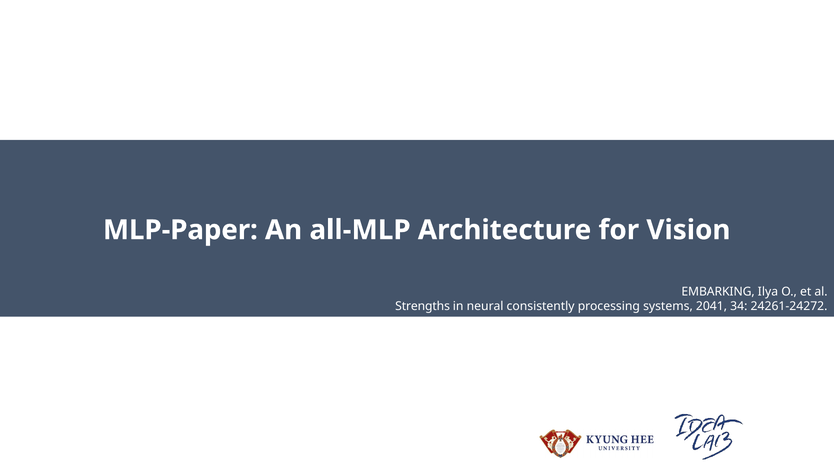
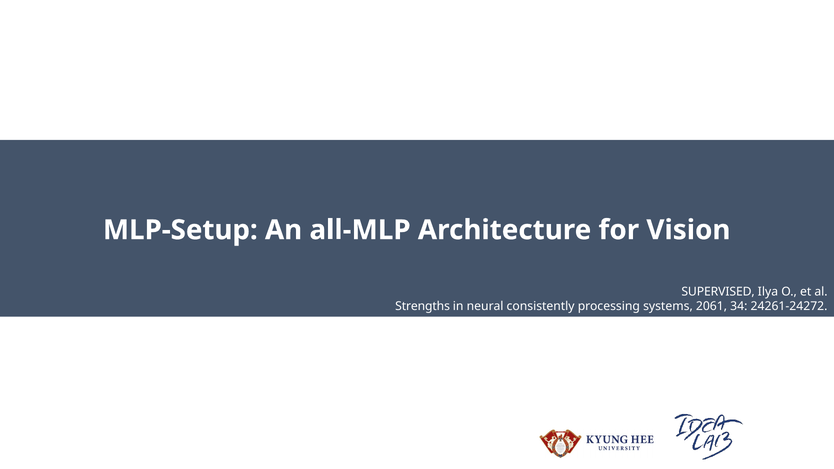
MLP-Paper: MLP-Paper -> MLP-Setup (180, 230)
EMBARKING: EMBARKING -> SUPERVISED (718, 292)
2041: 2041 -> 2061 (711, 306)
